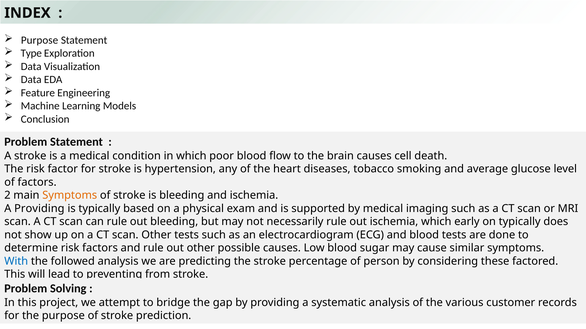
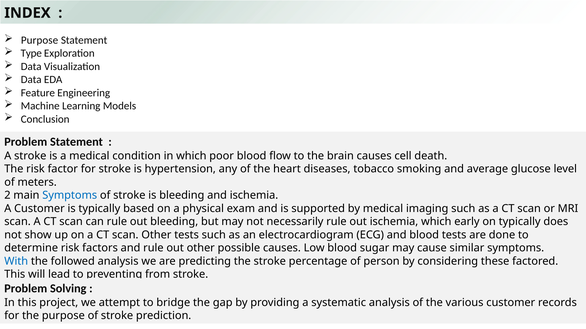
of factors: factors -> meters (37, 182)
Symptoms colour: orange -> blue (70, 196)
A Providing: Providing -> Customer (39, 209)
